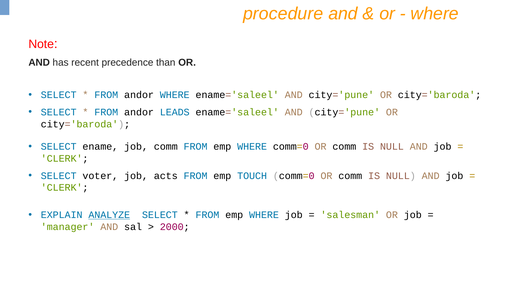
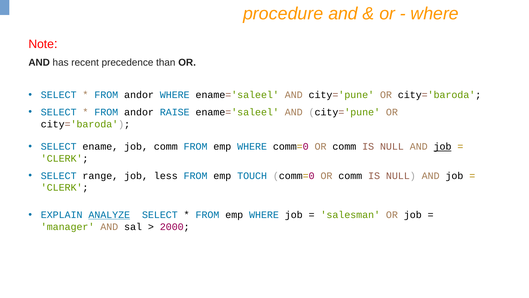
LEADS: LEADS -> RAISE (175, 112)
job underline: none -> present (443, 146)
voter: voter -> range (100, 176)
acts: acts -> less (166, 176)
